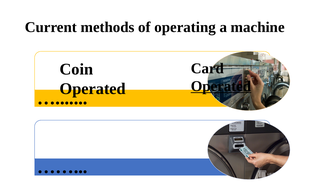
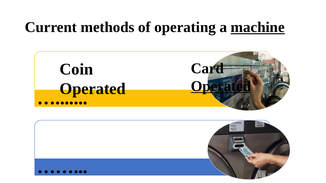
machine underline: none -> present (258, 27)
